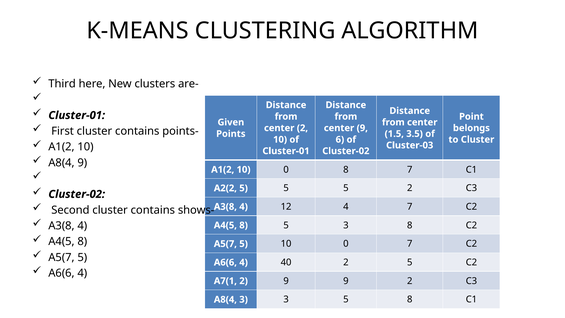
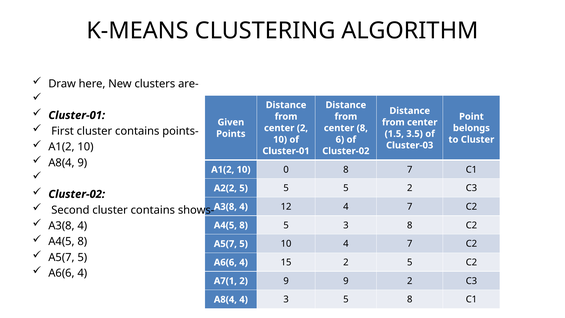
Third: Third -> Draw (62, 84)
center 9: 9 -> 8 (362, 128)
5 10 0: 0 -> 4 (346, 244)
40: 40 -> 15 (286, 262)
A8(4 3: 3 -> 4 (244, 299)
